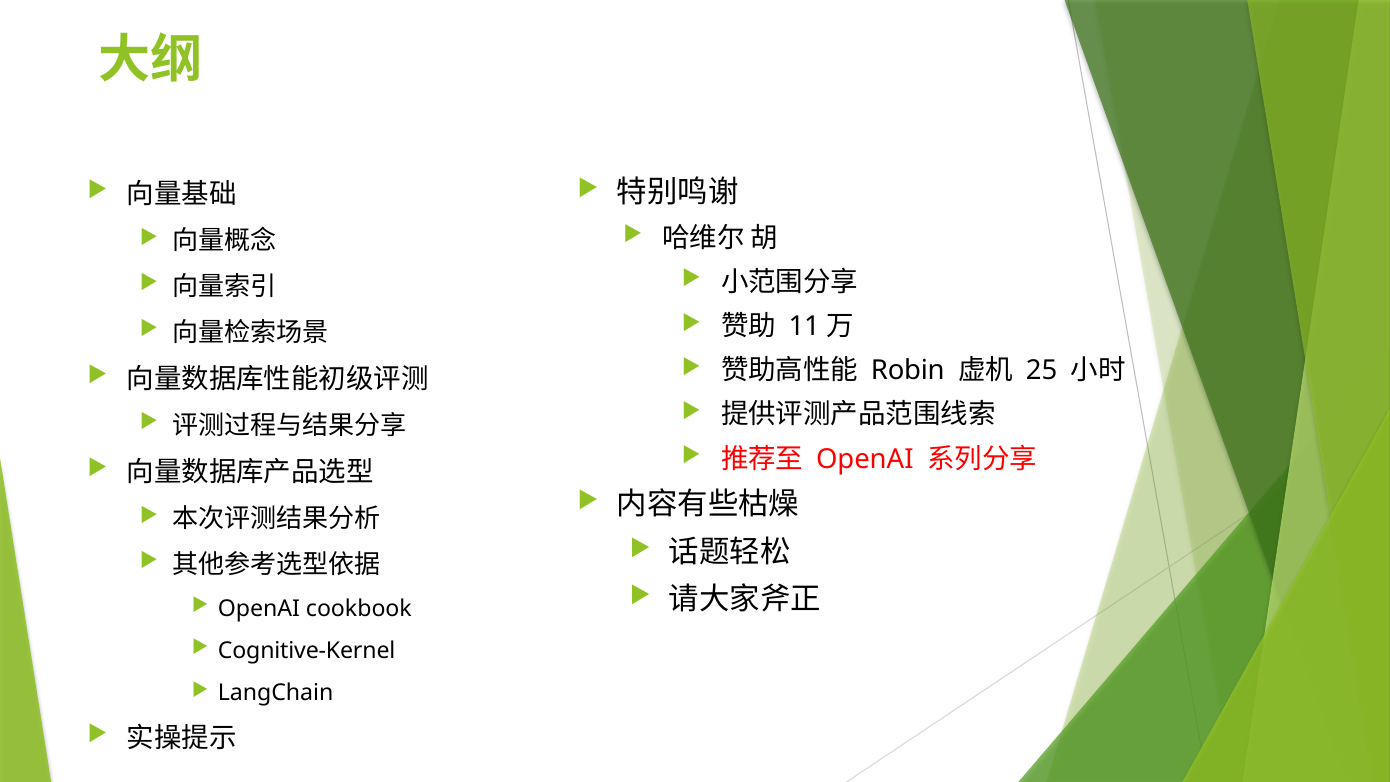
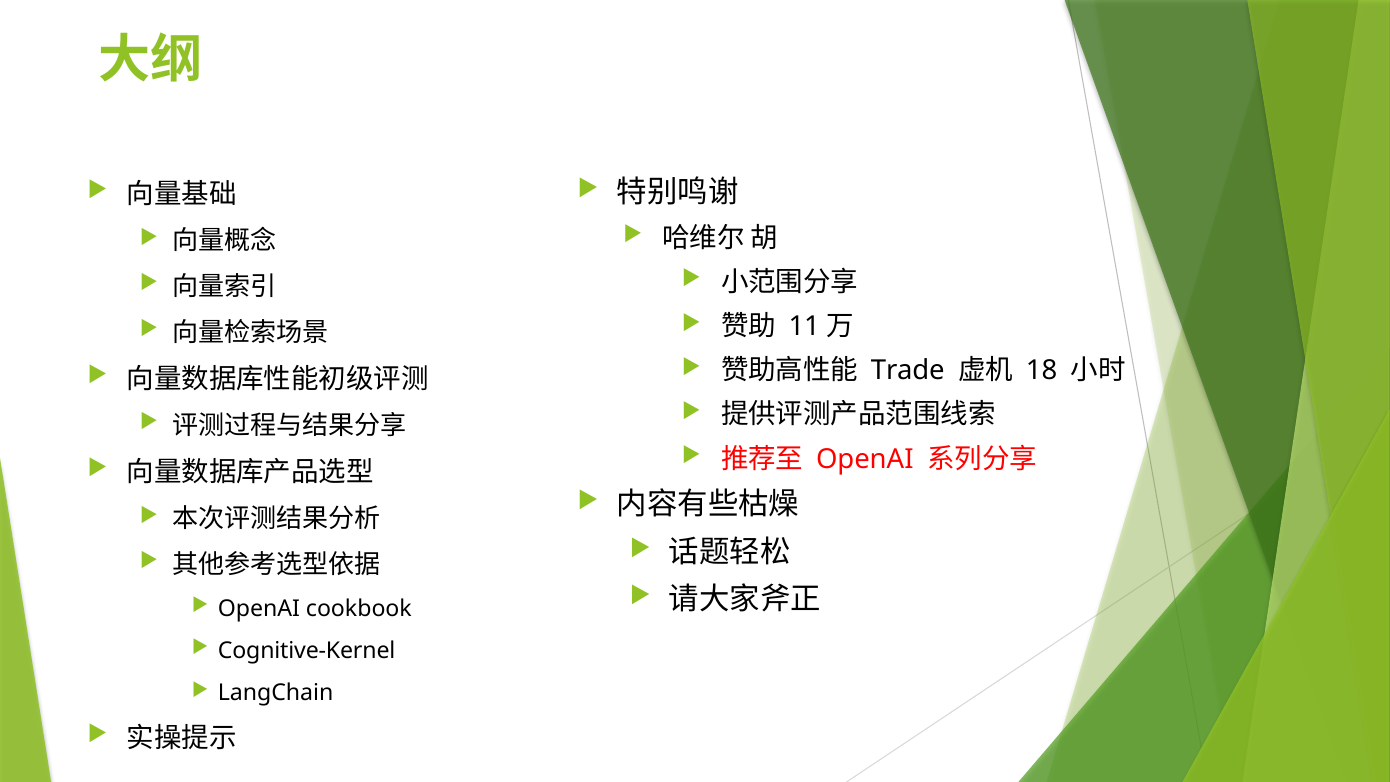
Robin: Robin -> Trade (908, 371)
25: 25 -> 18 (1042, 371)
